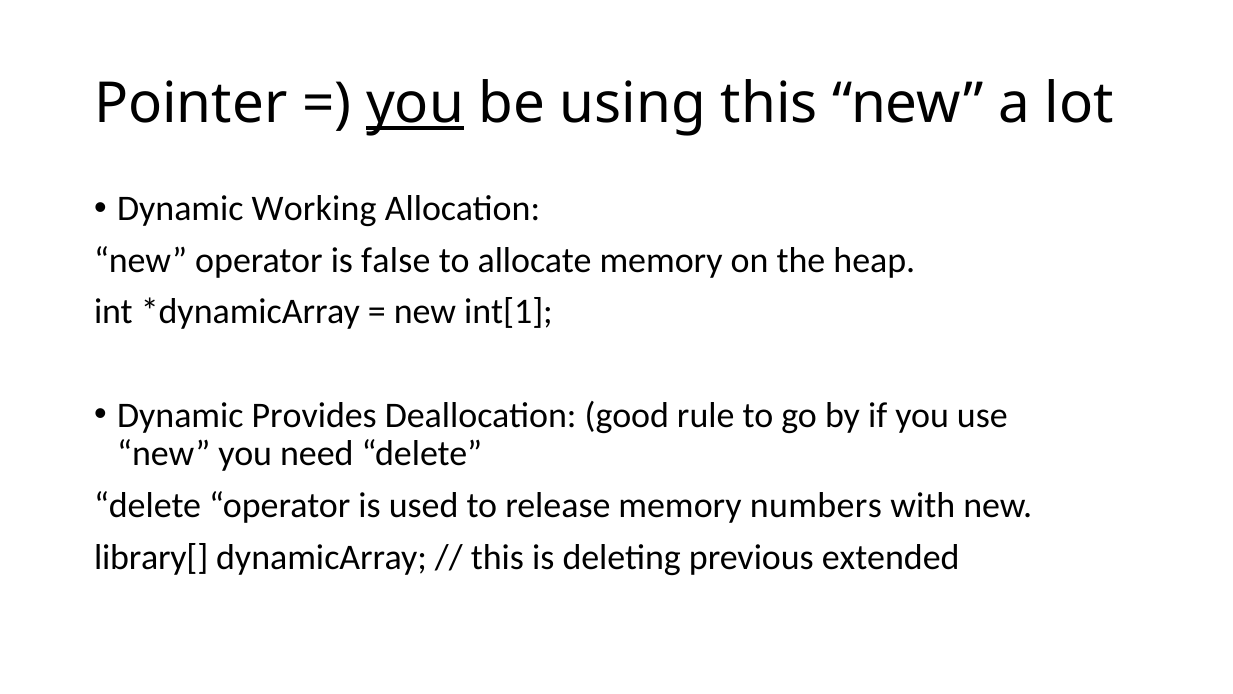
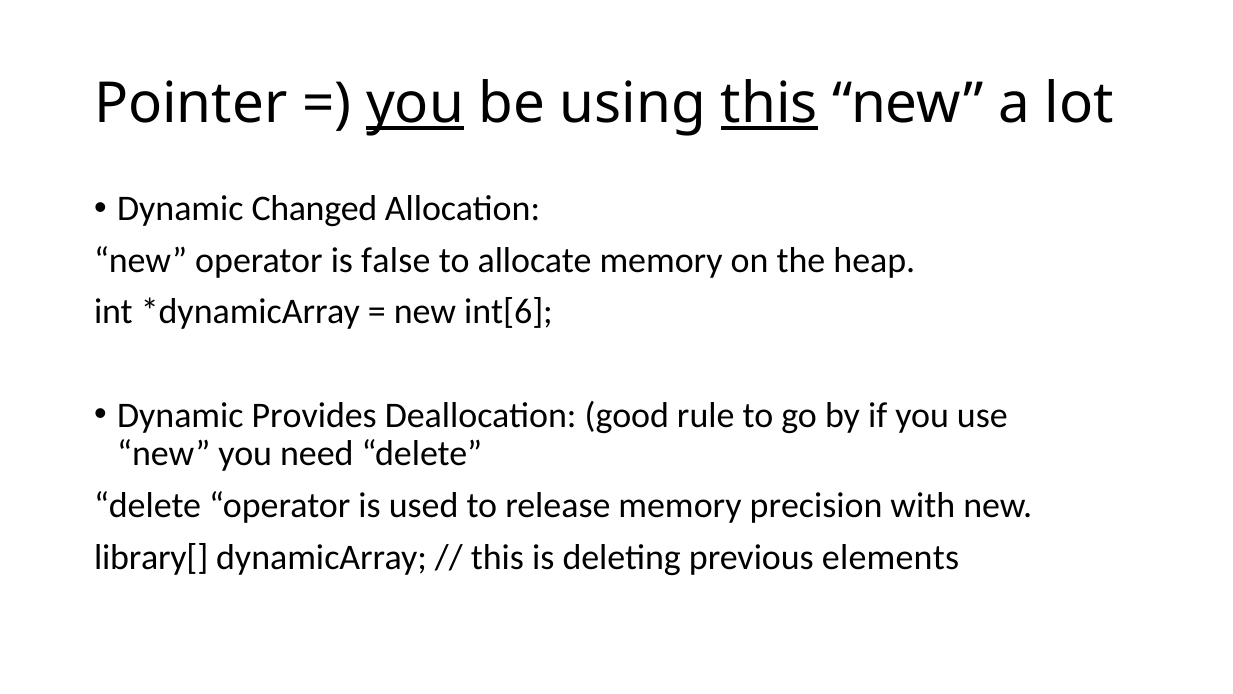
this underline: none -> present (769, 104)
Working: Working -> Changed (314, 208)
int[1: int[1 -> int[6 (509, 312)
numbers: numbers -> precision (816, 505)
extended: extended -> elements (891, 557)
